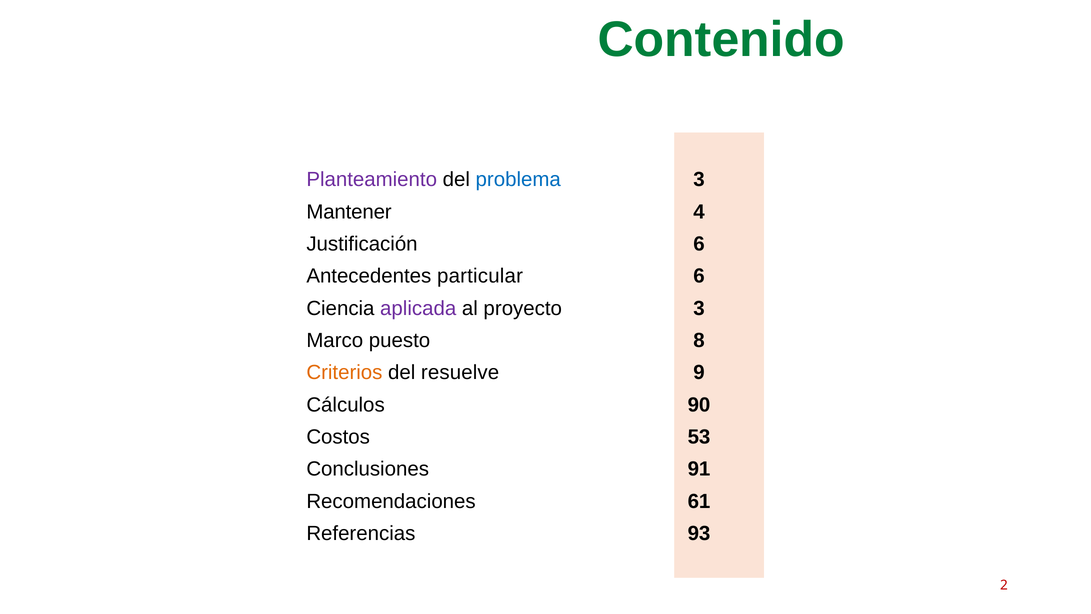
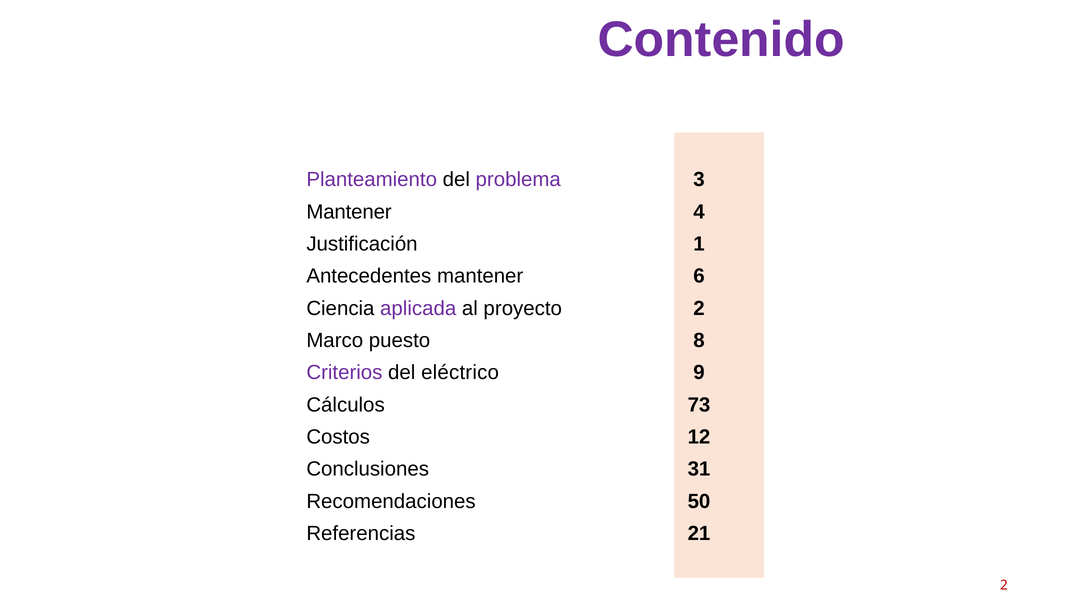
Contenido colour: green -> purple (721, 40)
problema colour: blue -> purple (518, 180)
Justificación 6: 6 -> 1 (699, 244)
Antecedentes particular: particular -> mantener (480, 276)
proyecto 3: 3 -> 2 (699, 308)
Criterios colour: orange -> purple (344, 373)
resuelve: resuelve -> eléctrico (460, 373)
90: 90 -> 73 (699, 405)
53: 53 -> 12 (699, 437)
91: 91 -> 31 (699, 469)
61: 61 -> 50 (699, 501)
93: 93 -> 21 (699, 533)
